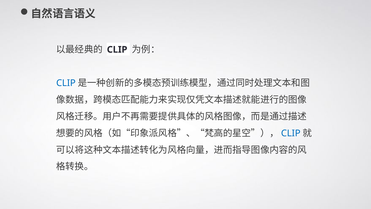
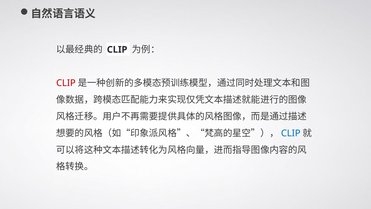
CLIP colour: blue -> red (66, 83)
